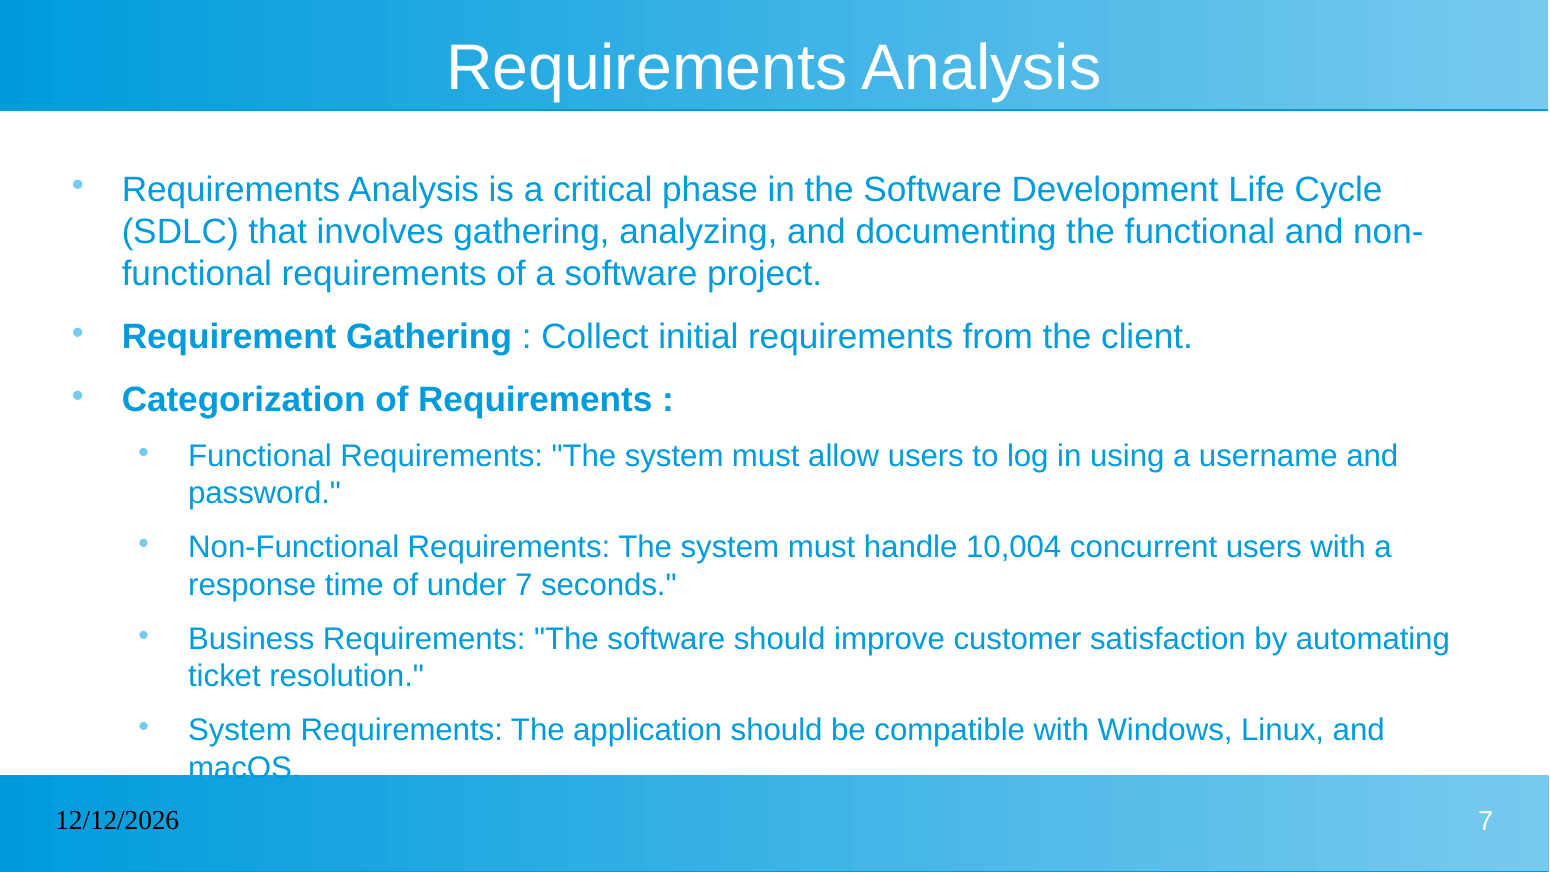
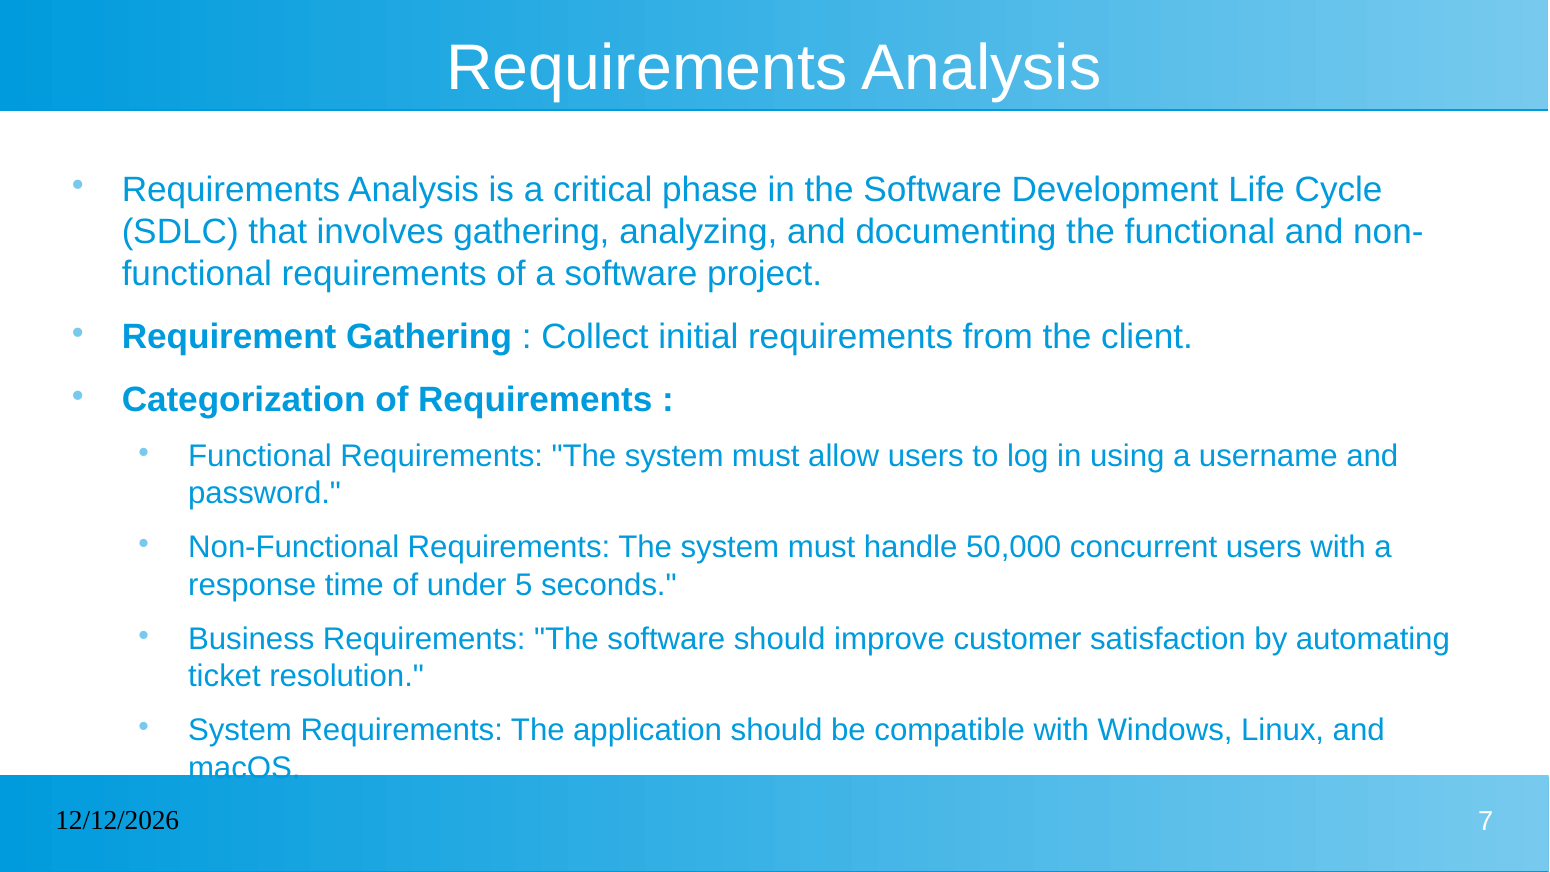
10,004: 10,004 -> 50,000 (1014, 547)
under 7: 7 -> 5 (524, 585)
